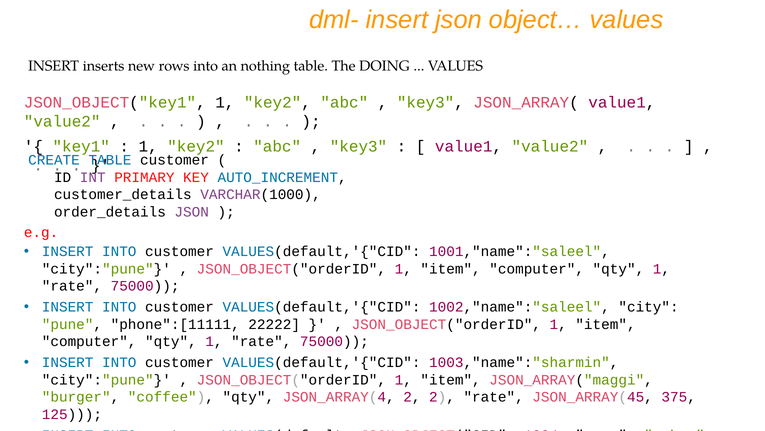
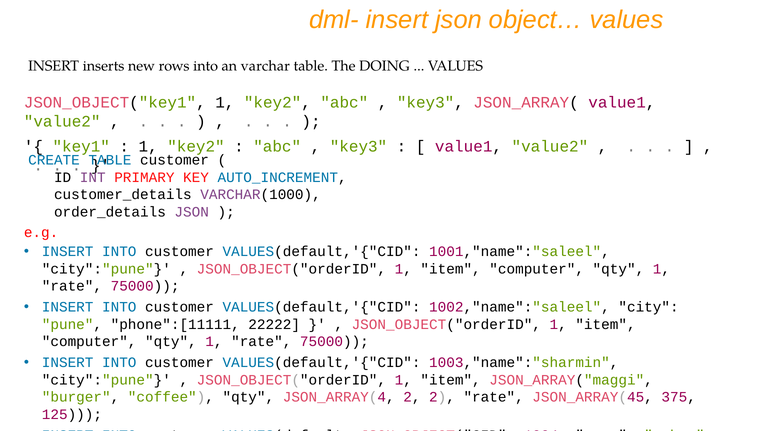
nothing: nothing -> varchar (265, 66)
